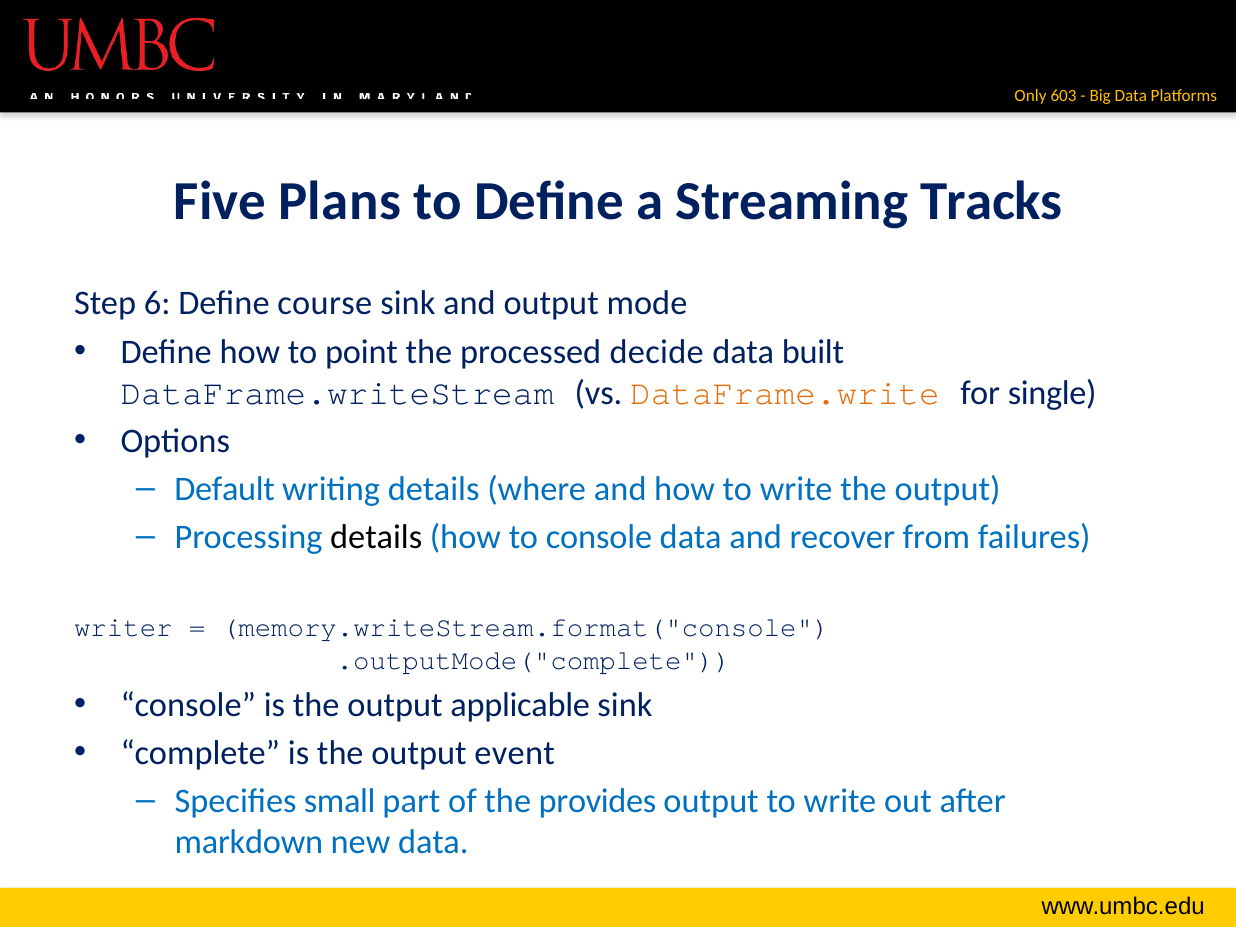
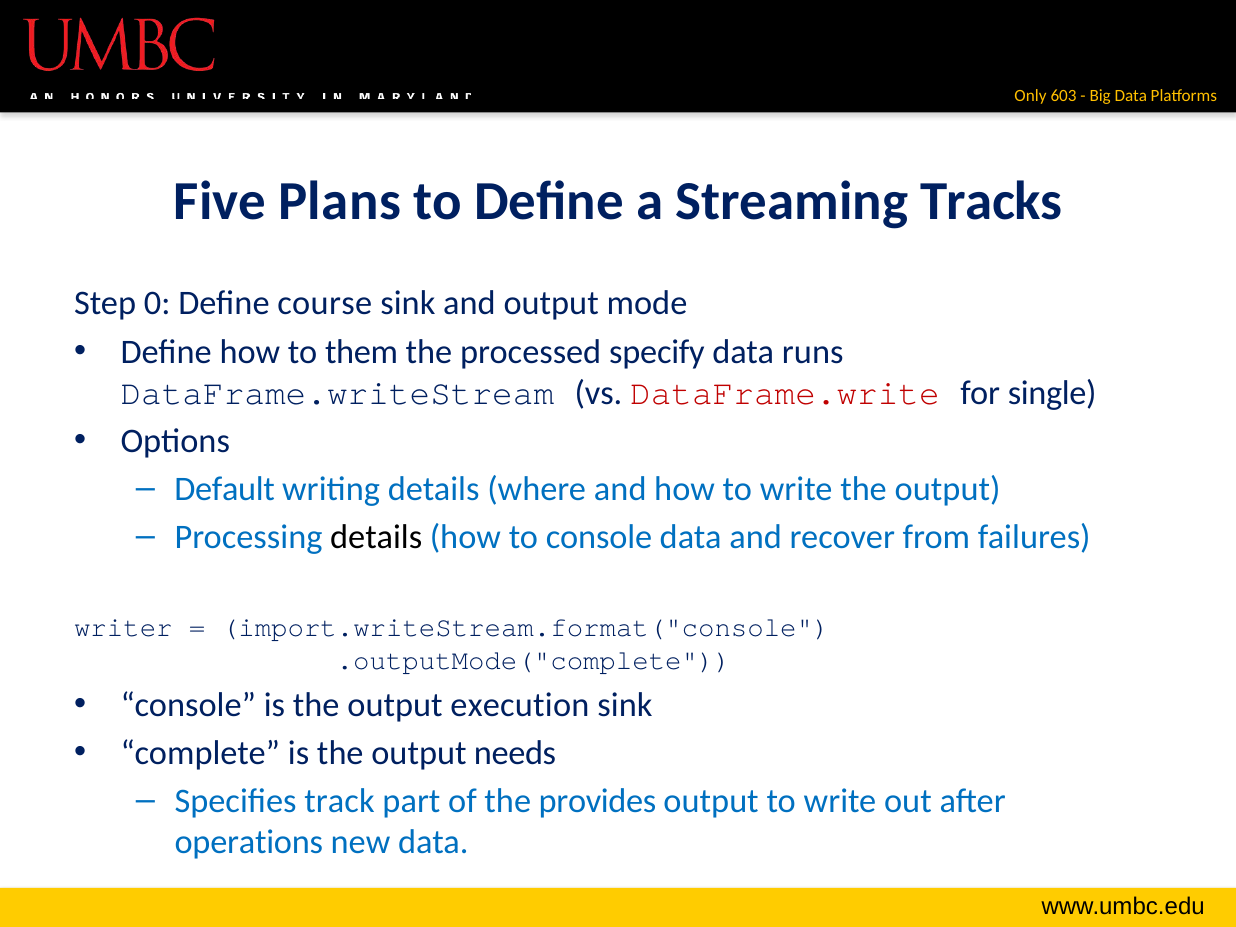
6: 6 -> 0 (157, 304)
point: point -> them (362, 352)
decide: decide -> specify (657, 352)
built: built -> runs (813, 352)
DataFrame.write colour: orange -> red (785, 393)
memory.writeStream.format("console: memory.writeStream.format("console -> import.writeStream.format("console (526, 627)
applicable: applicable -> execution (520, 705)
event: event -> needs (515, 753)
small: small -> track (340, 801)
markdown: markdown -> operations (249, 842)
